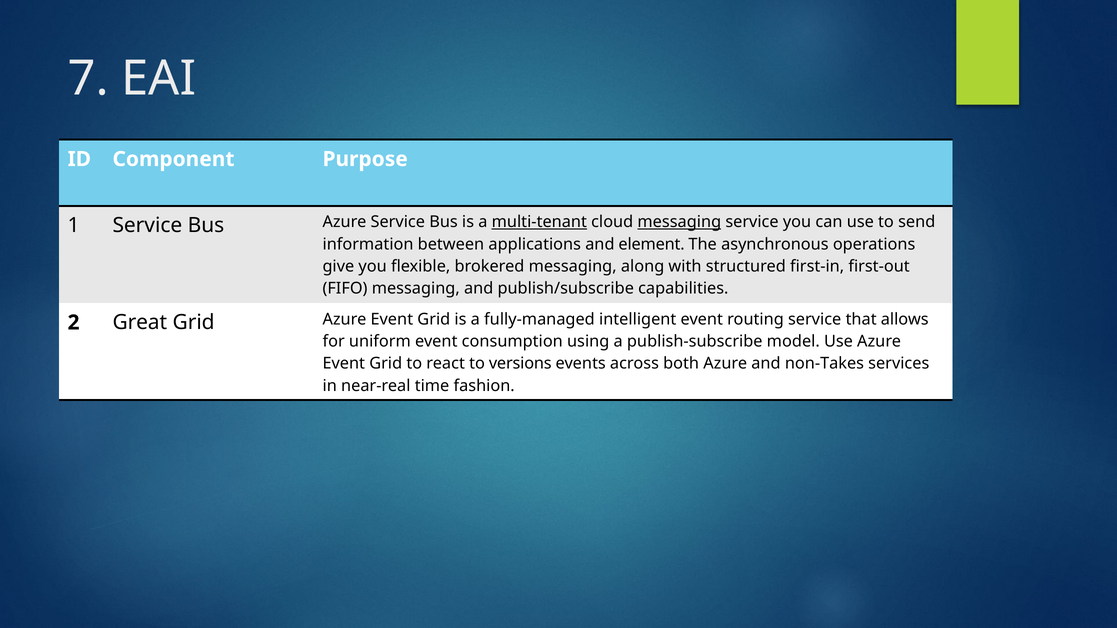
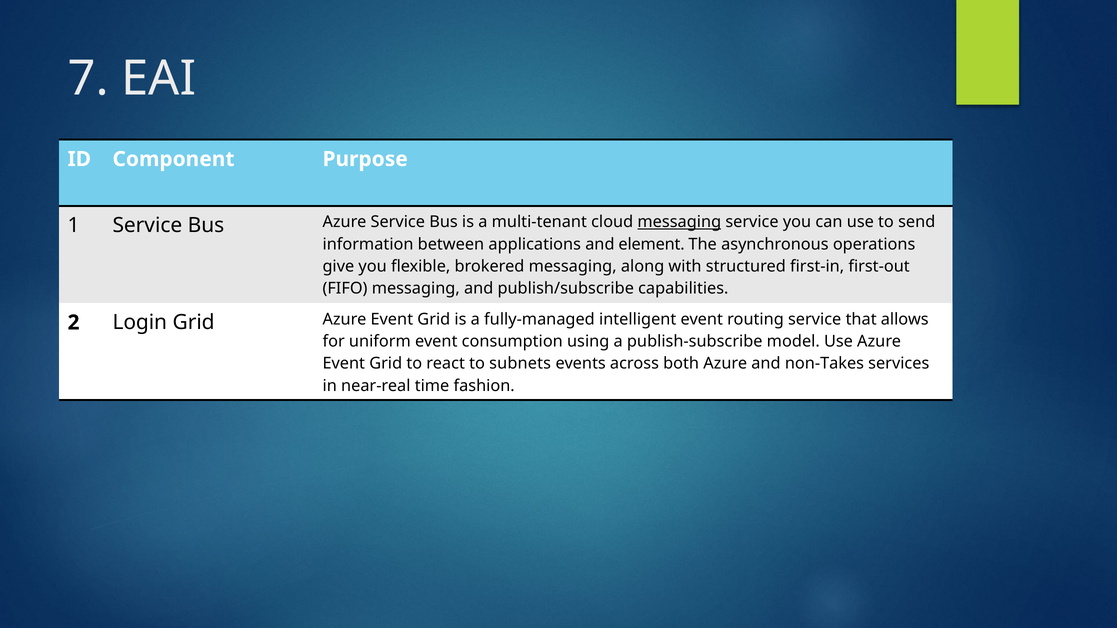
multi-tenant underline: present -> none (539, 222)
Great: Great -> Login (140, 323)
versions: versions -> subnets (520, 364)
